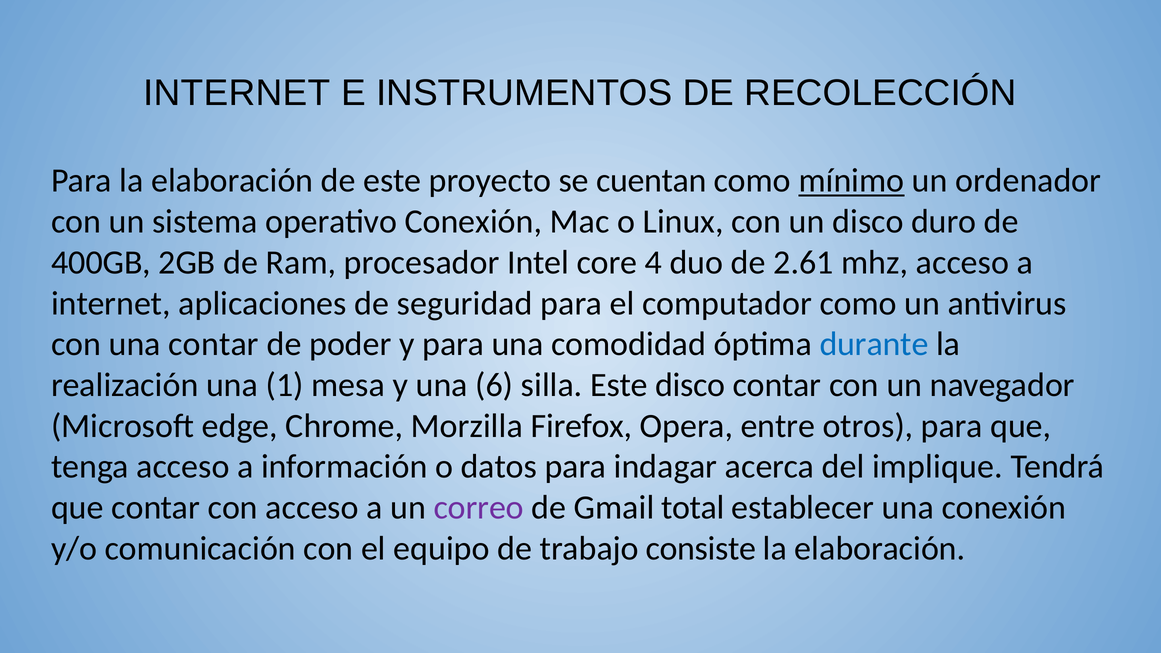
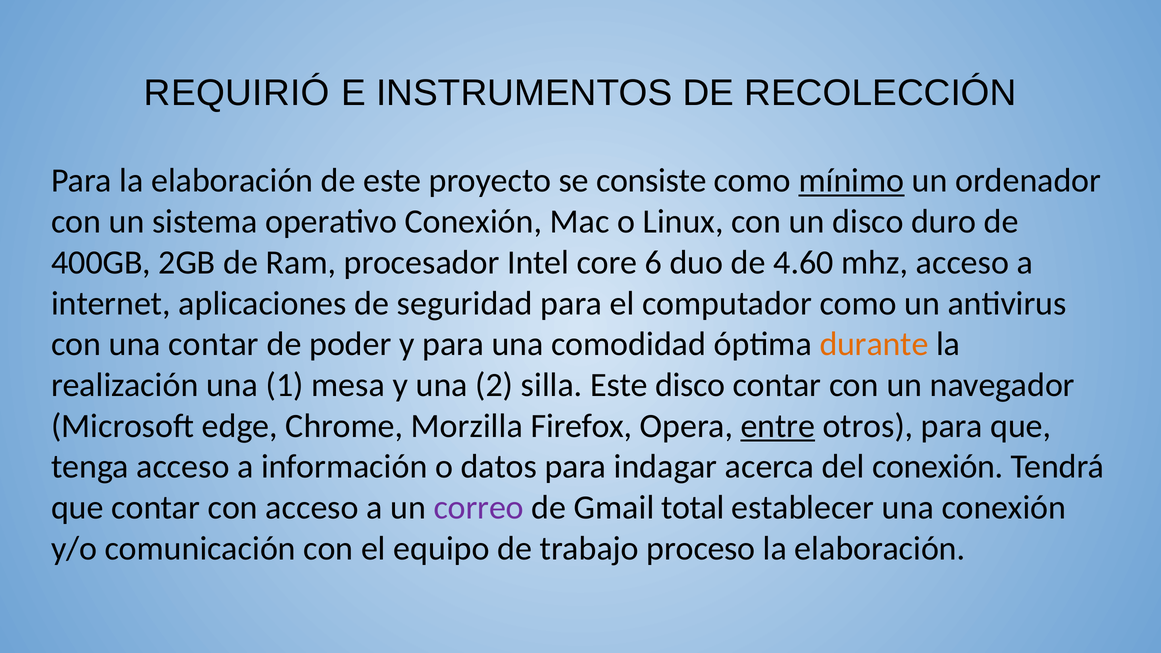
INTERNET: INTERNET -> REQUIRIÓ (237, 93)
cuentan: cuentan -> consiste (652, 181)
4: 4 -> 6 (653, 262)
2.61: 2.61 -> 4.60 (804, 262)
durante colour: blue -> orange (874, 344)
6: 6 -> 2 (494, 385)
entre underline: none -> present (778, 426)
del implique: implique -> conexión (938, 467)
consiste: consiste -> proceso (701, 549)
